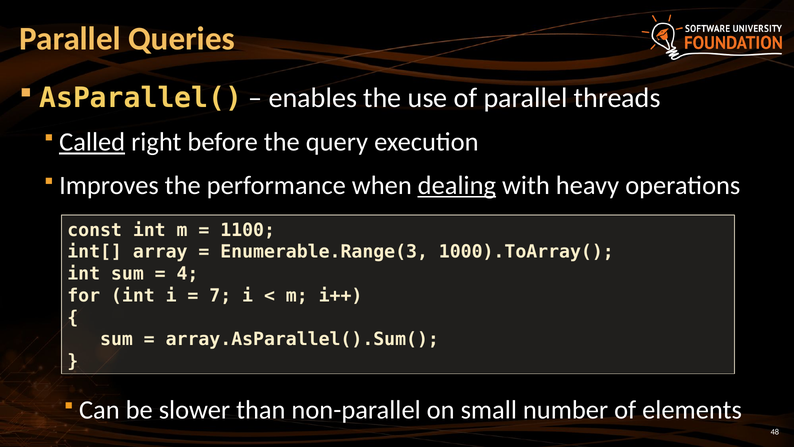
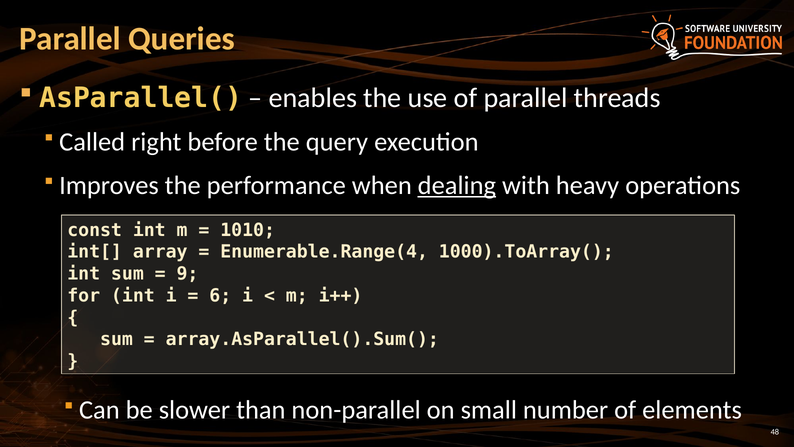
Called underline: present -> none (92, 142)
1100: 1100 -> 1010 (248, 230)
Enumerable.Range(3: Enumerable.Range(3 -> Enumerable.Range(4 (324, 252)
4: 4 -> 9 (187, 274)
7: 7 -> 6 (220, 295)
